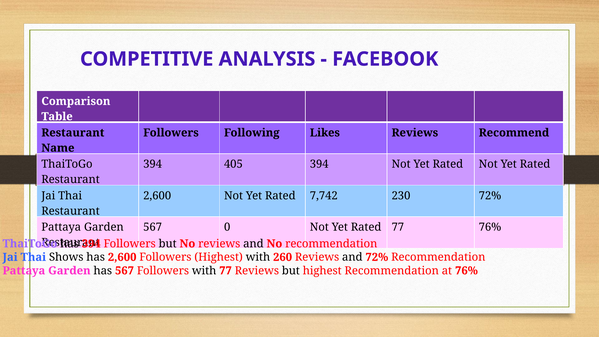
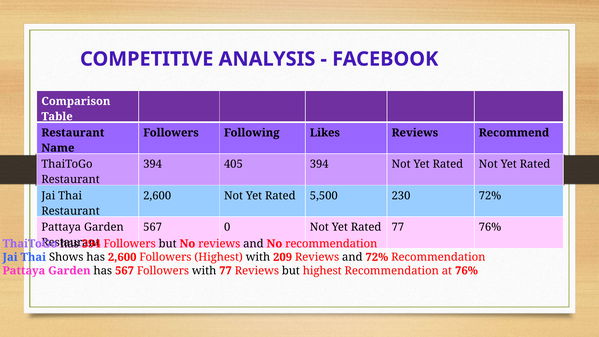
7,742: 7,742 -> 5,500 (324, 196)
260: 260 -> 209 (283, 257)
